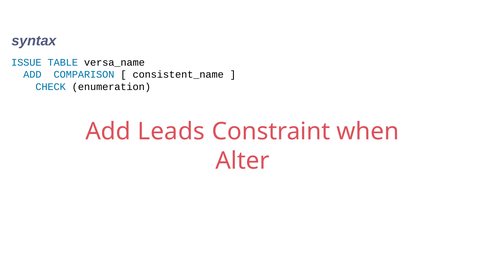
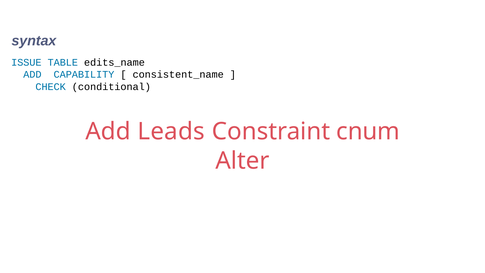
versa_name: versa_name -> edits_name (114, 62)
COMPARISON: COMPARISON -> CAPABILITY (84, 75)
enumeration: enumeration -> conditional (111, 87)
when: when -> cnum (368, 132)
